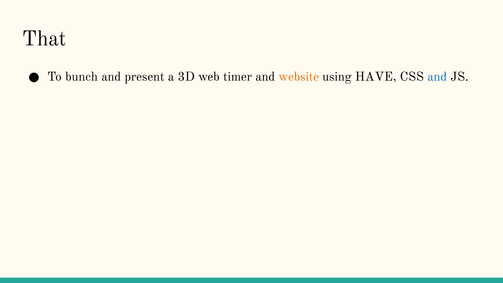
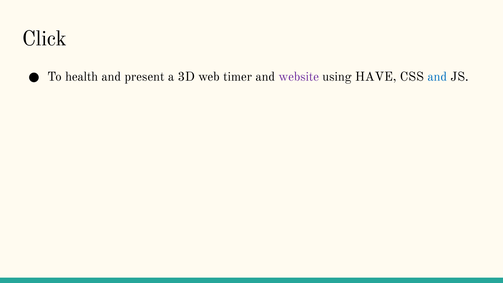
That: That -> Click (44, 39)
bunch: bunch -> health (82, 77)
website colour: orange -> purple (299, 77)
